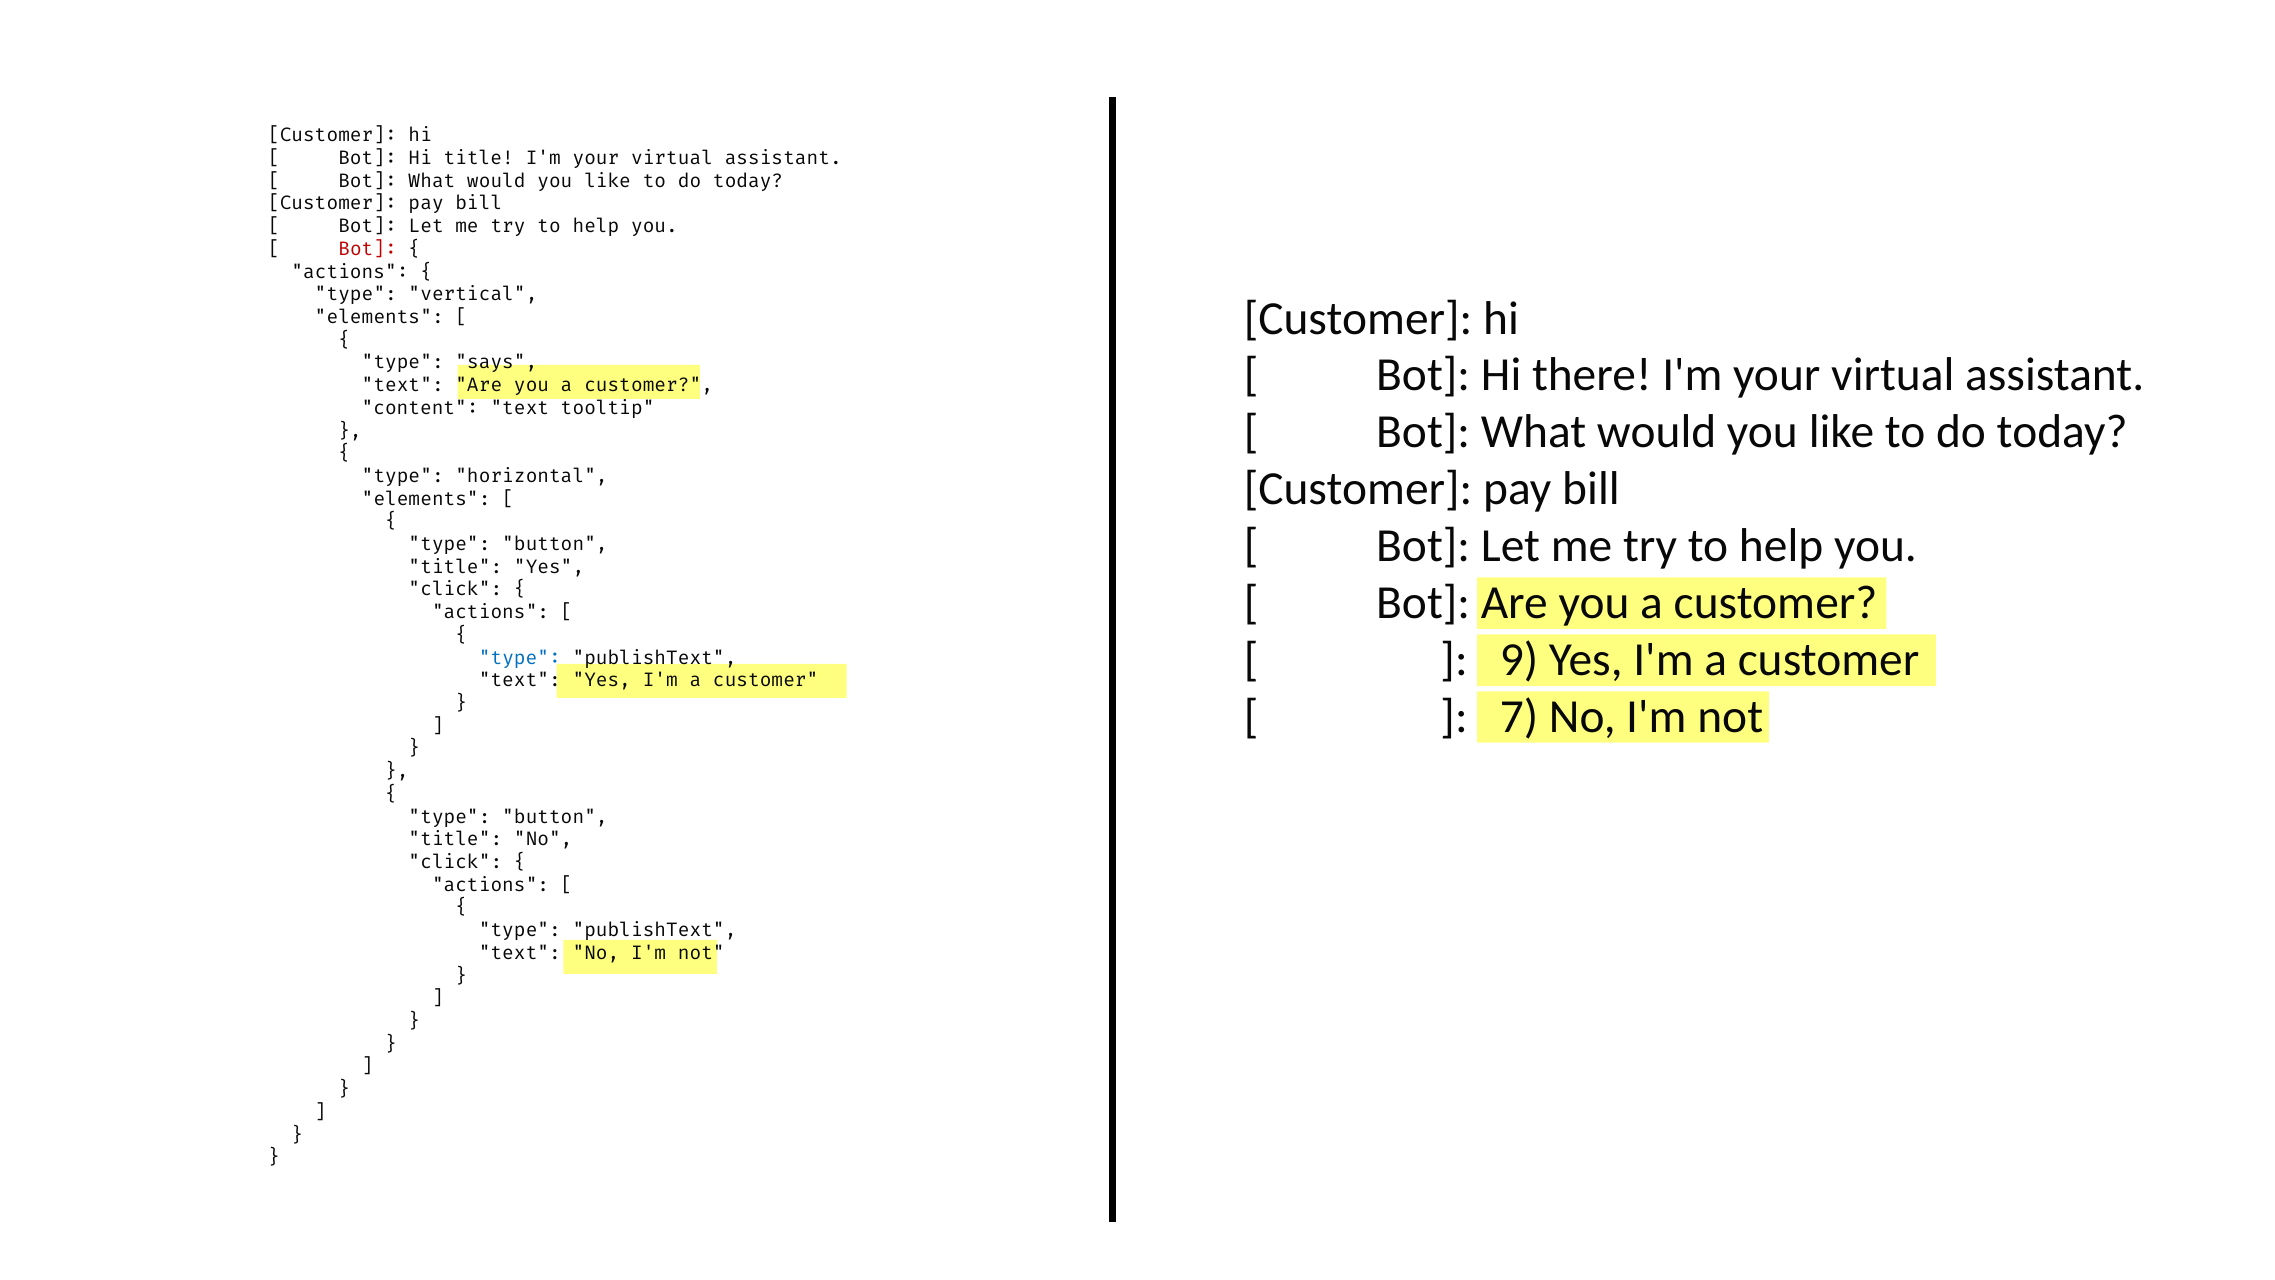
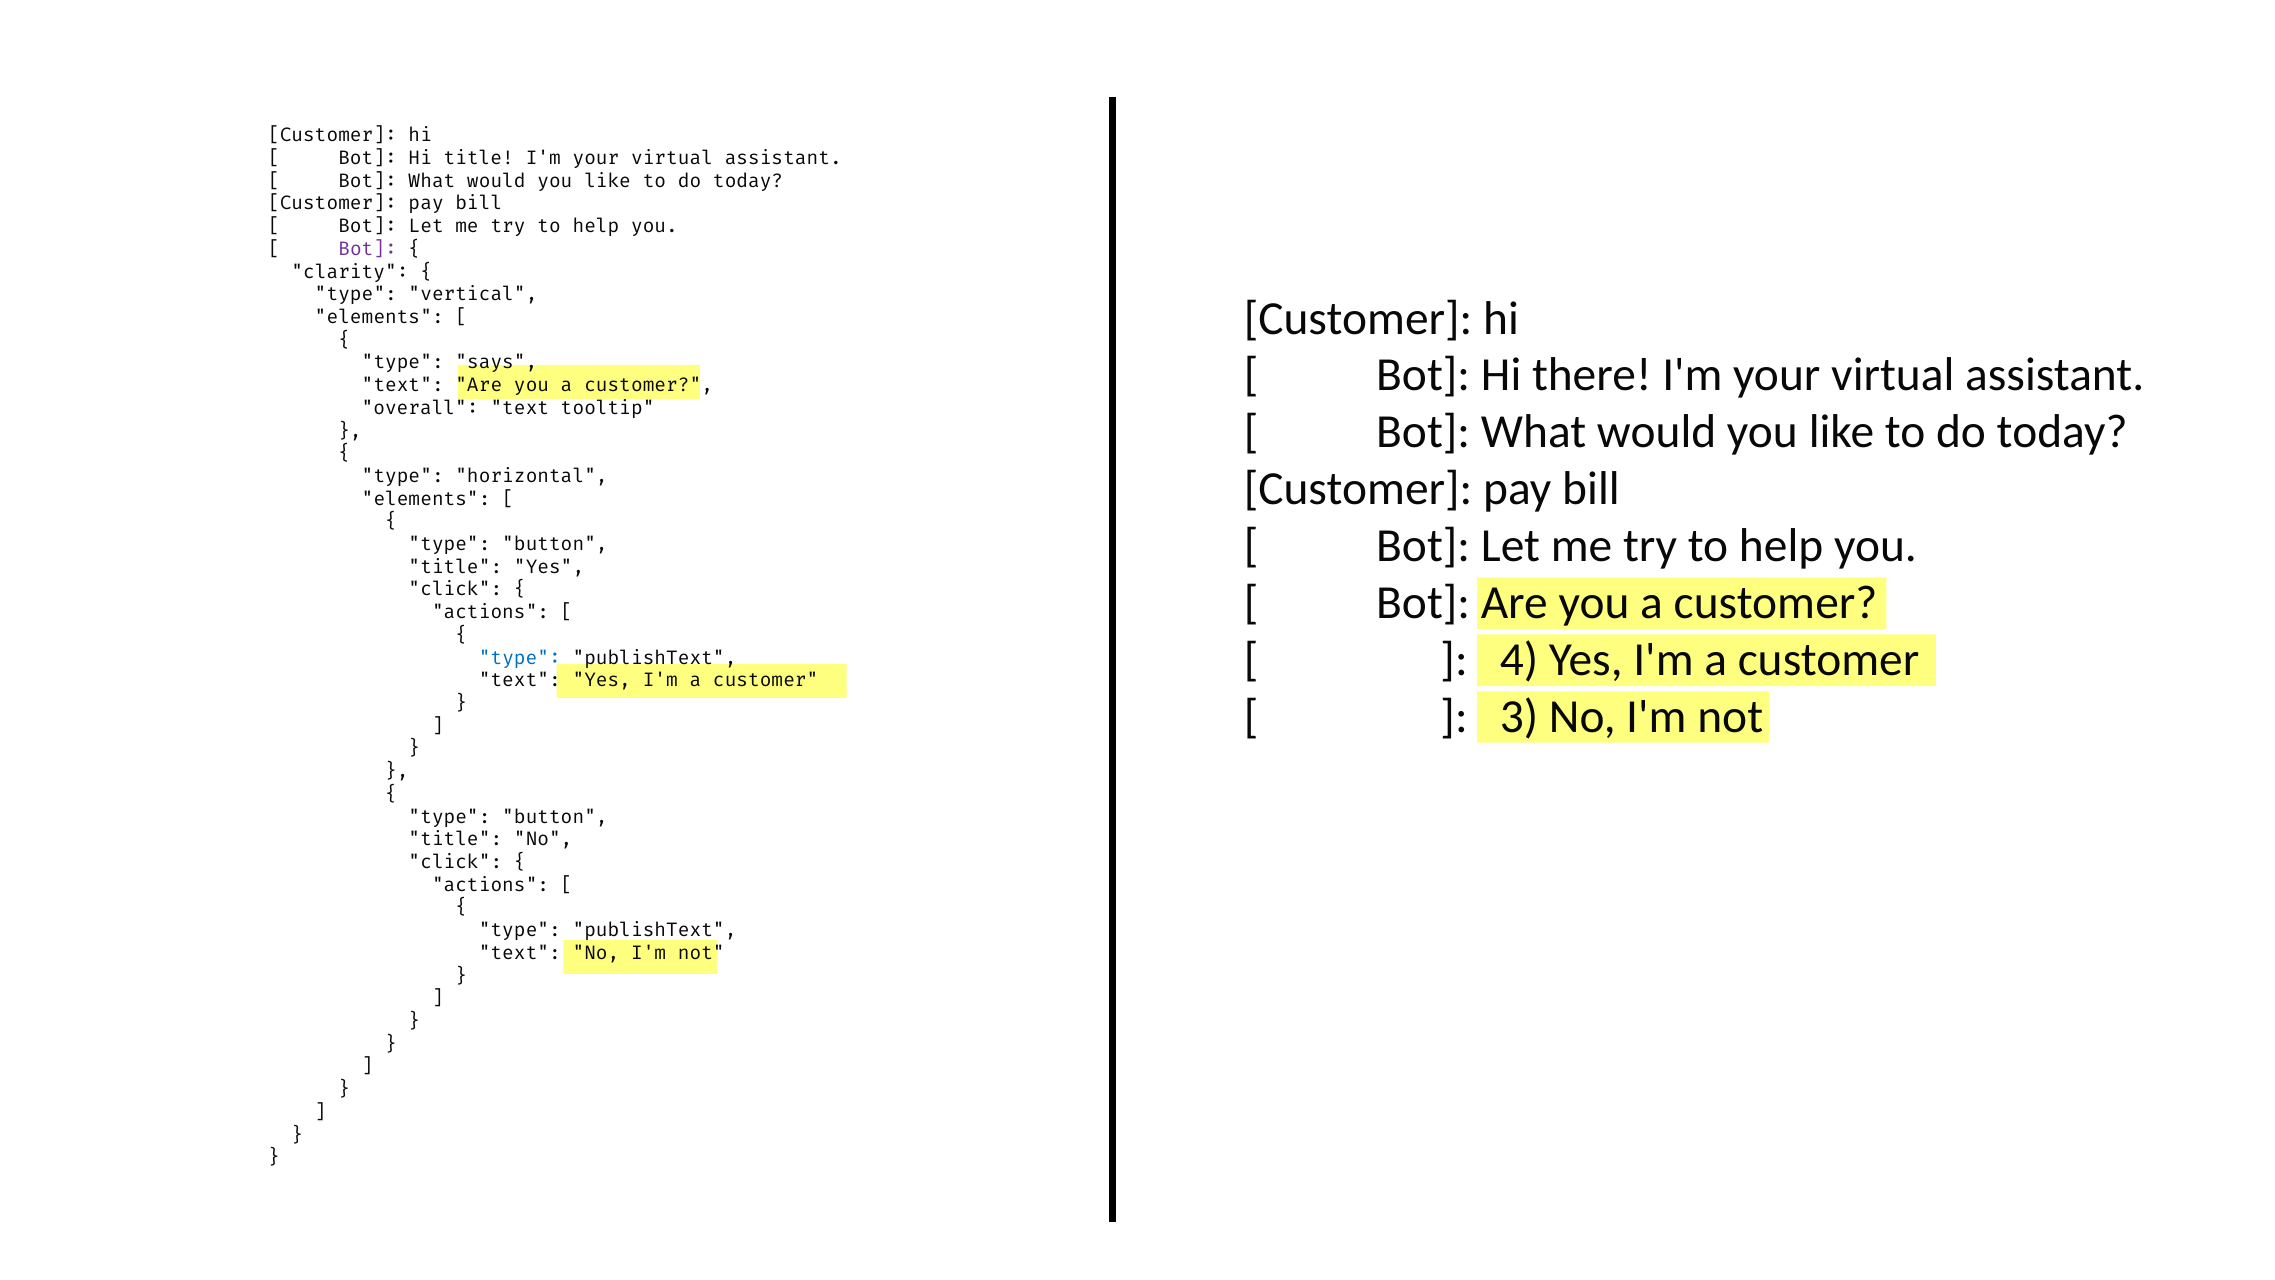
Bot colour: red -> purple (368, 249)
actions: actions -> clarity (350, 272)
content: content -> overall (420, 408)
9: 9 -> 4 (1519, 660)
7: 7 -> 3 (1519, 717)
